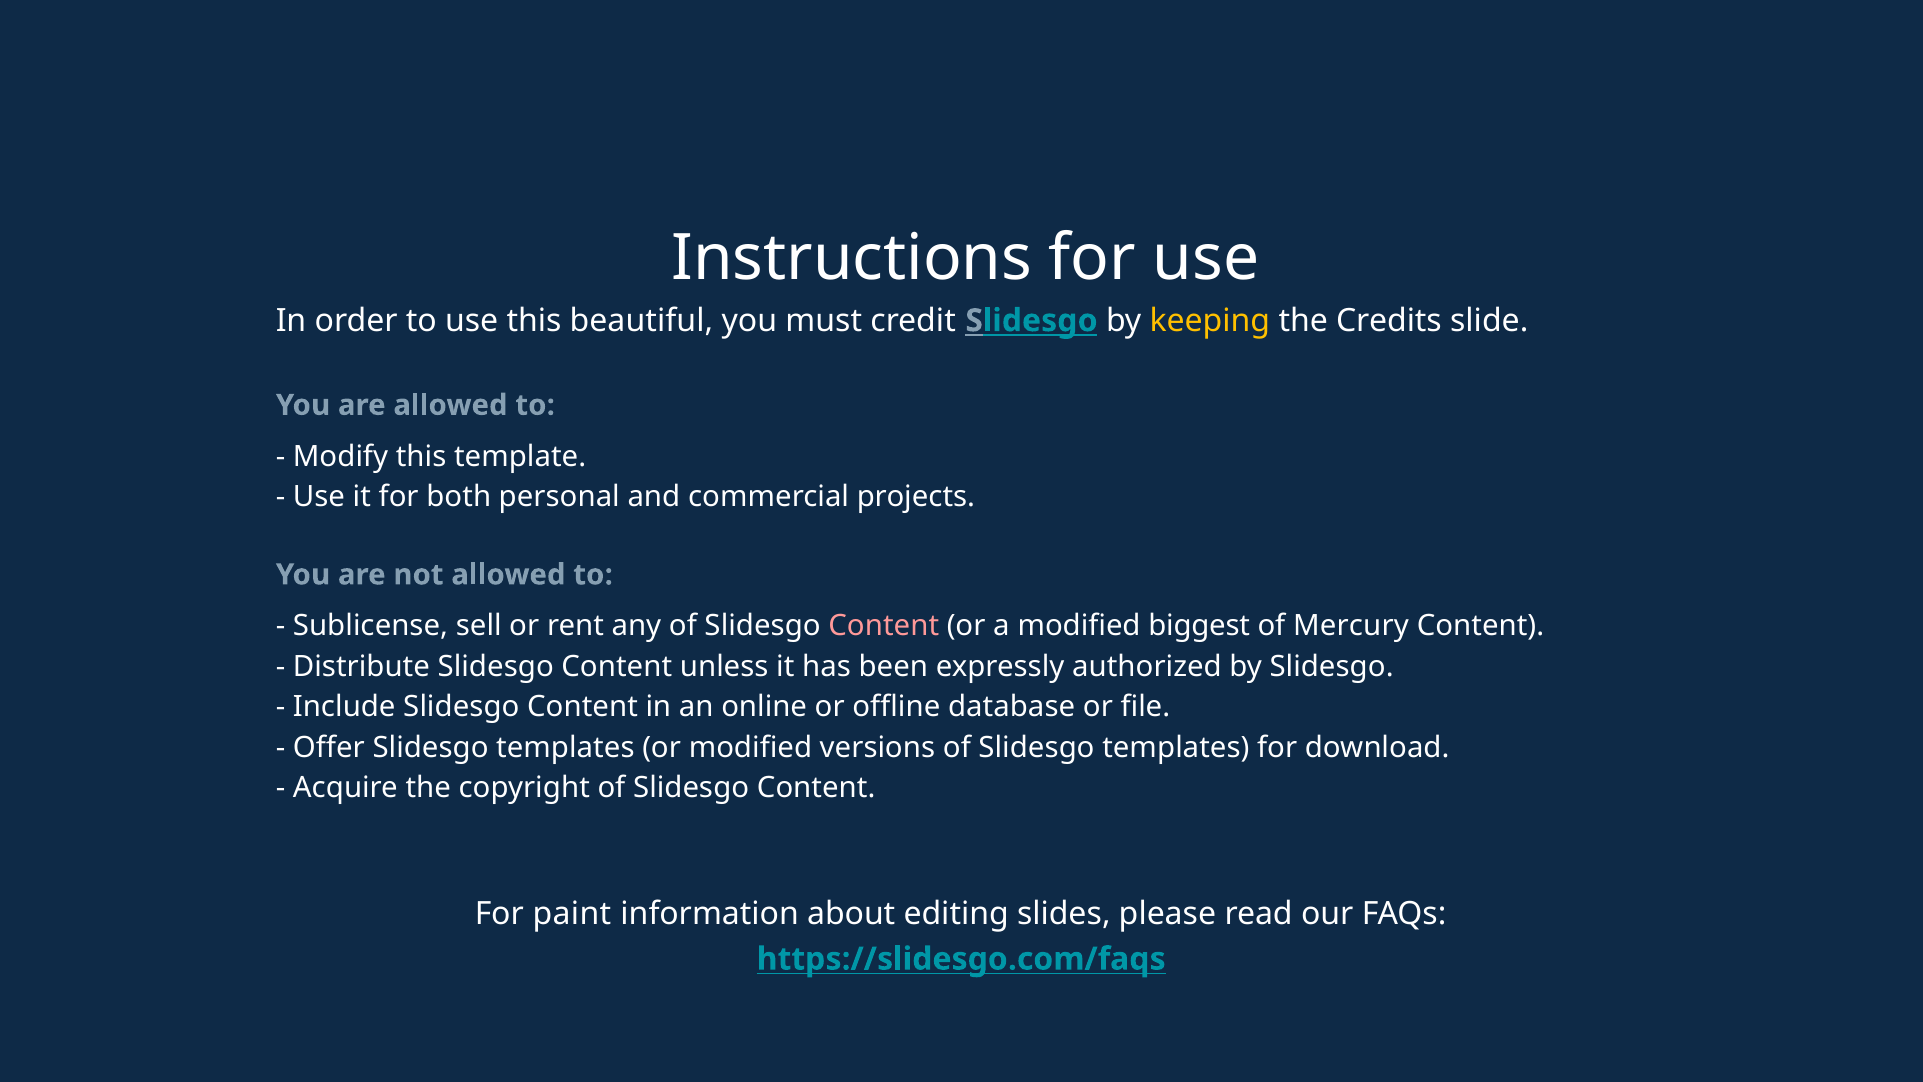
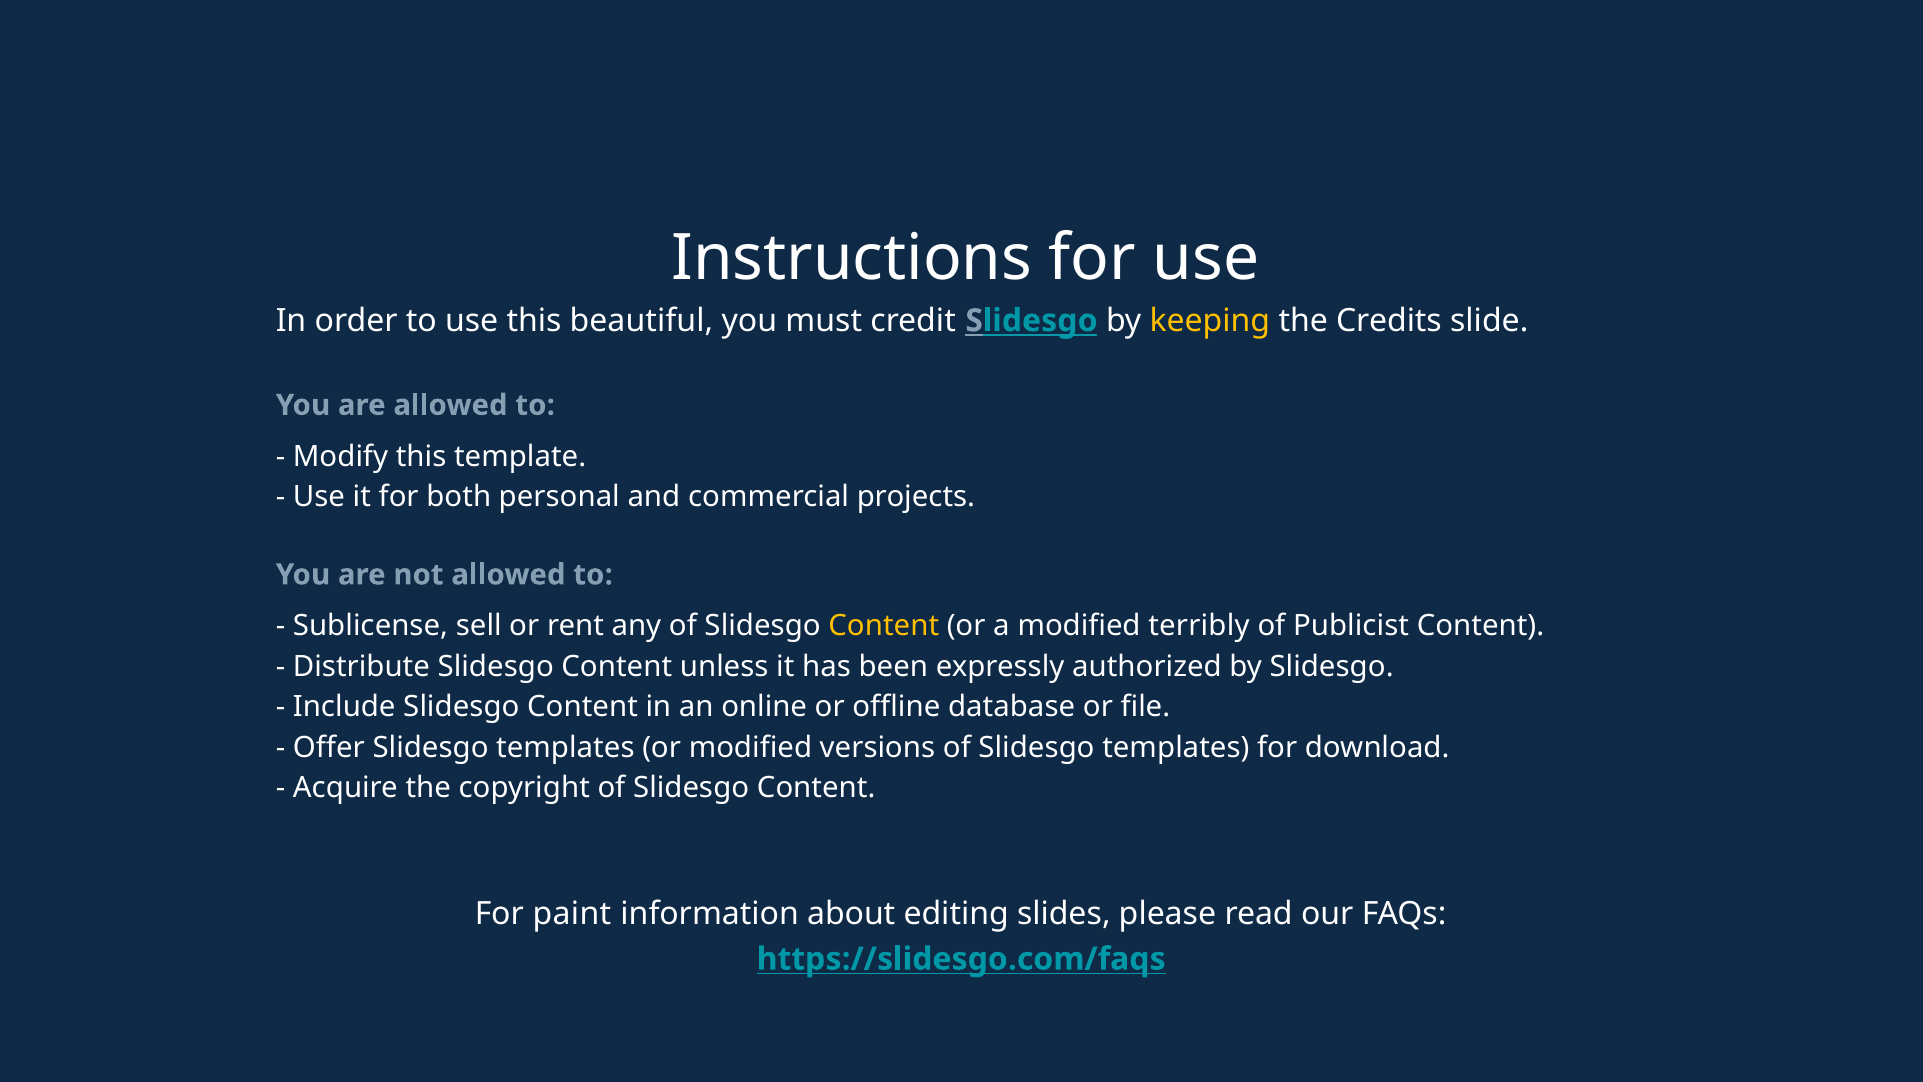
Content colour: pink -> yellow (884, 626)
biggest: biggest -> terribly (1199, 626)
Mercury: Mercury -> Publicist (1351, 626)
